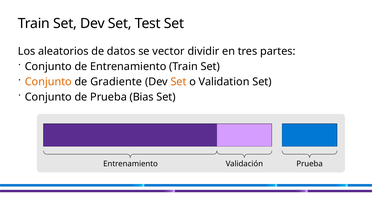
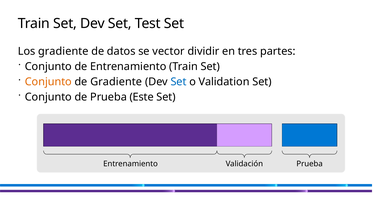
Los aleatorios: aleatorios -> gradiente (63, 51)
Set colour: orange -> blue (179, 82)
Bias: Bias -> Este (142, 97)
